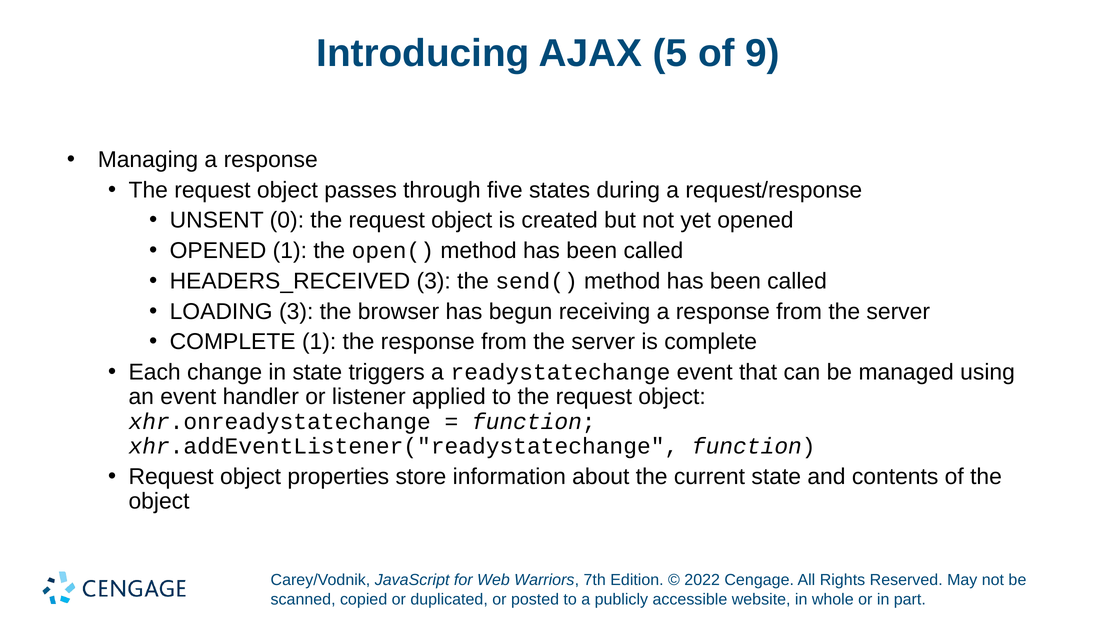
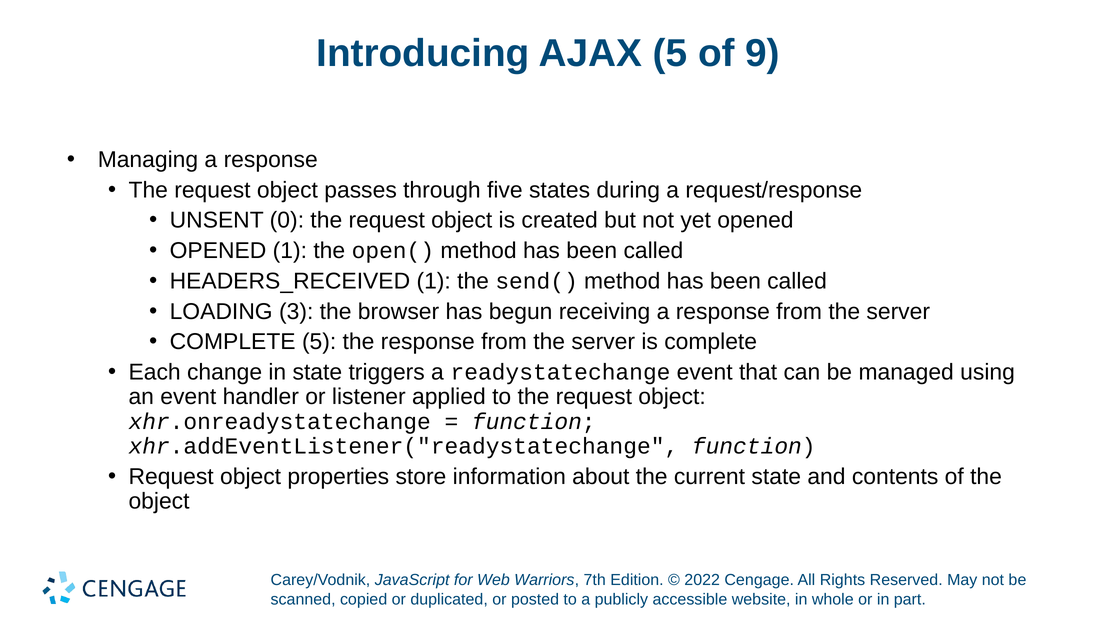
HEADERS_RECEIVED 3: 3 -> 1 (434, 281)
COMPLETE 1: 1 -> 5 (319, 342)
